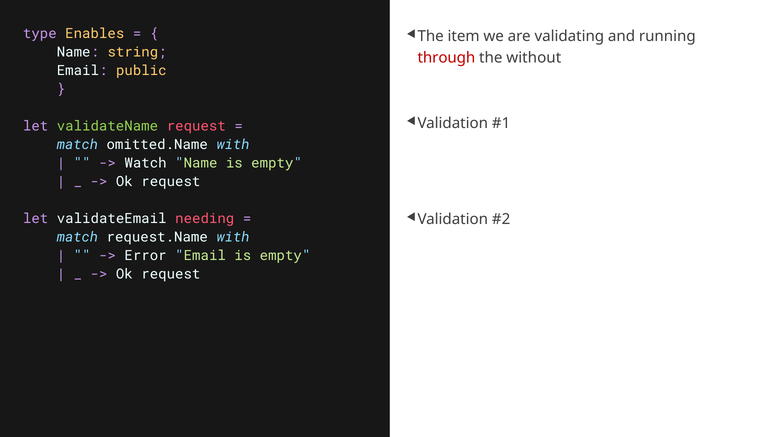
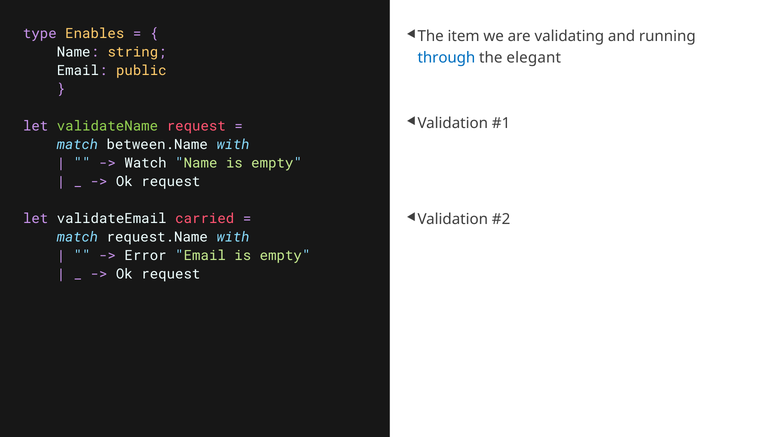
through colour: red -> blue (446, 58)
without: without -> elegant (534, 58)
omitted.Name: omitted.Name -> between.Name (157, 145)
needing: needing -> carried (205, 219)
